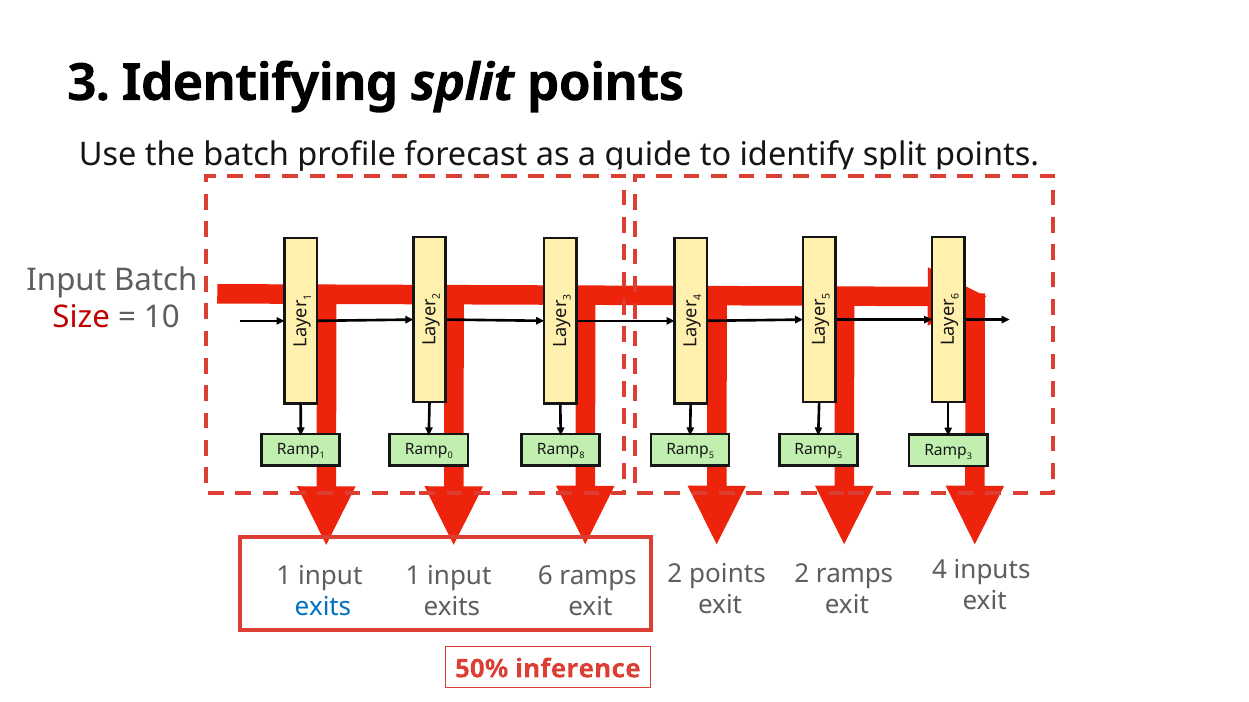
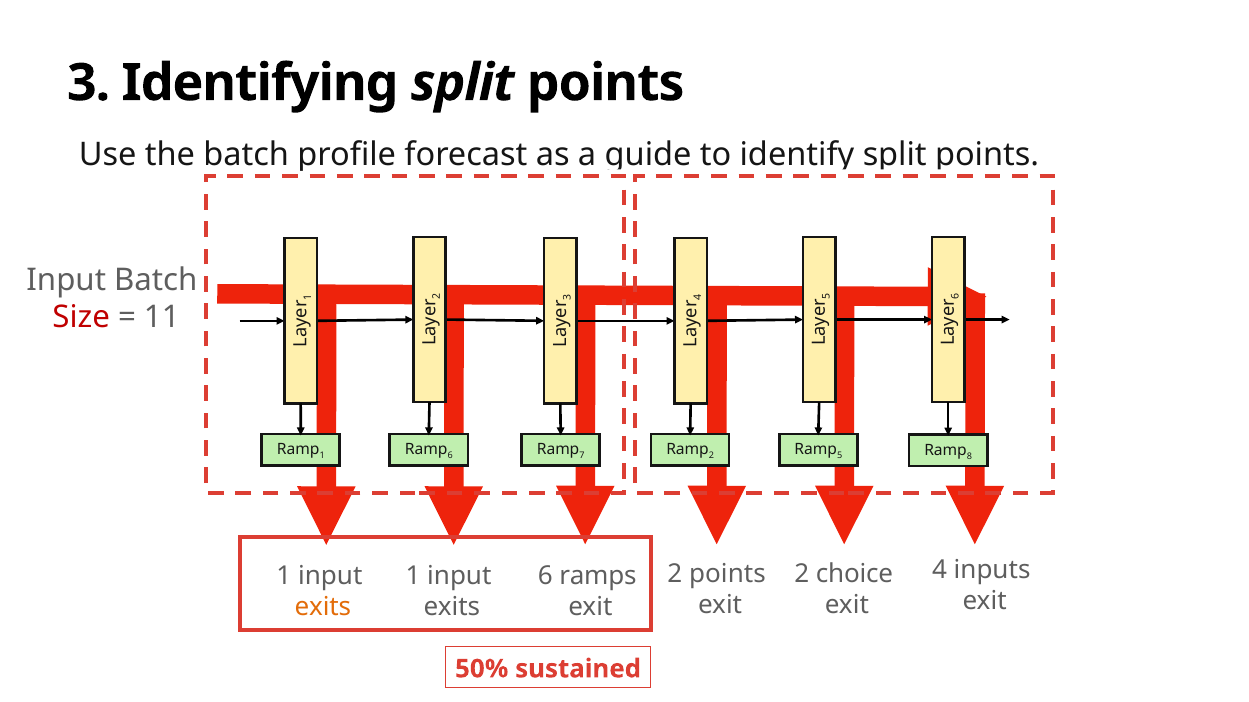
10: 10 -> 11 (162, 318)
0: 0 -> 6 (450, 456)
8: 8 -> 7 (582, 456)
5: 5 -> 2 (712, 456)
3: 3 -> 8 (970, 456)
2 ramps: ramps -> choice (854, 575)
exits colour: blue -> orange (323, 607)
inference: inference -> sustained (578, 669)
